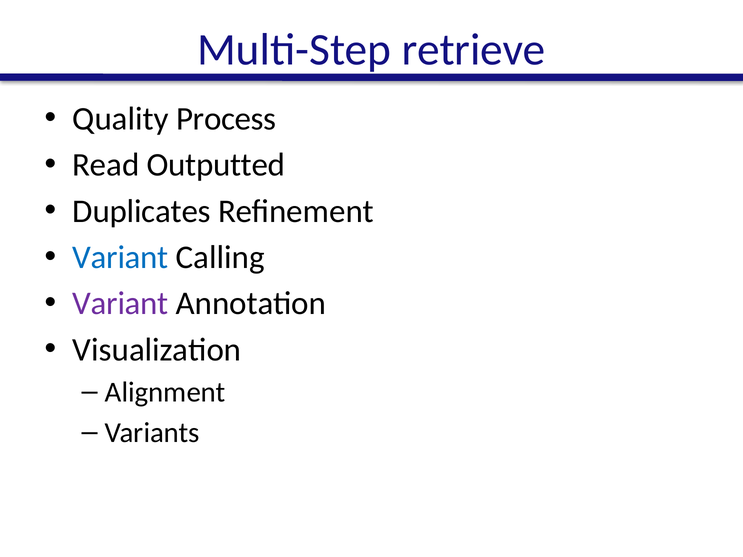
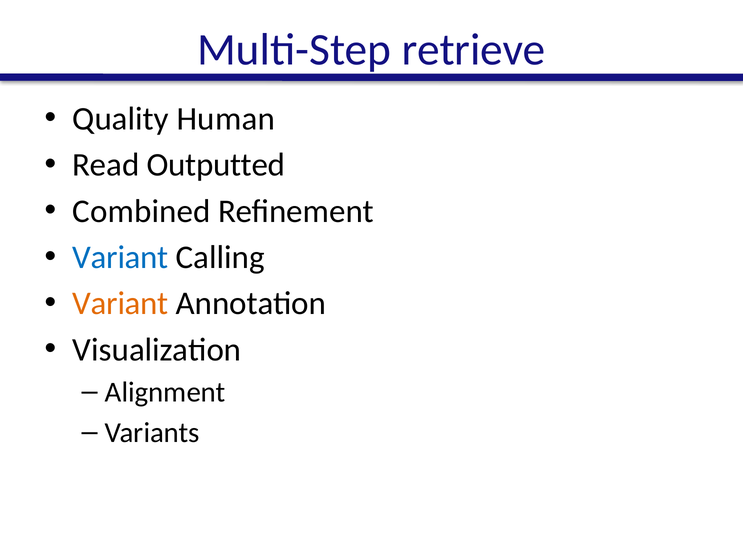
Process: Process -> Human (226, 119)
Duplicates: Duplicates -> Combined (141, 211)
Variant colour: purple -> orange (120, 304)
